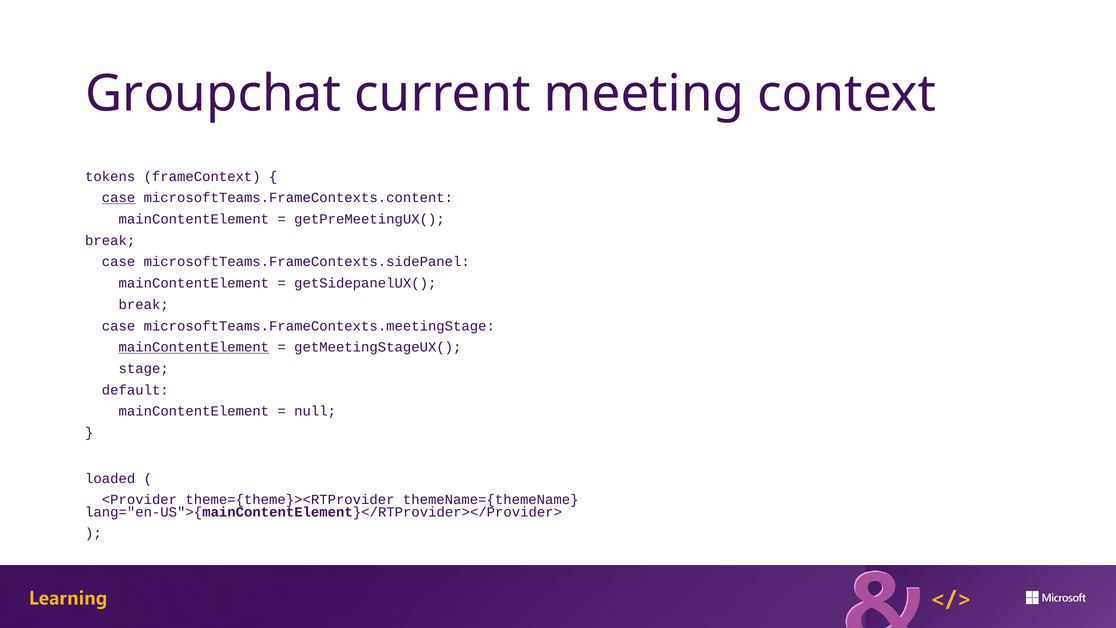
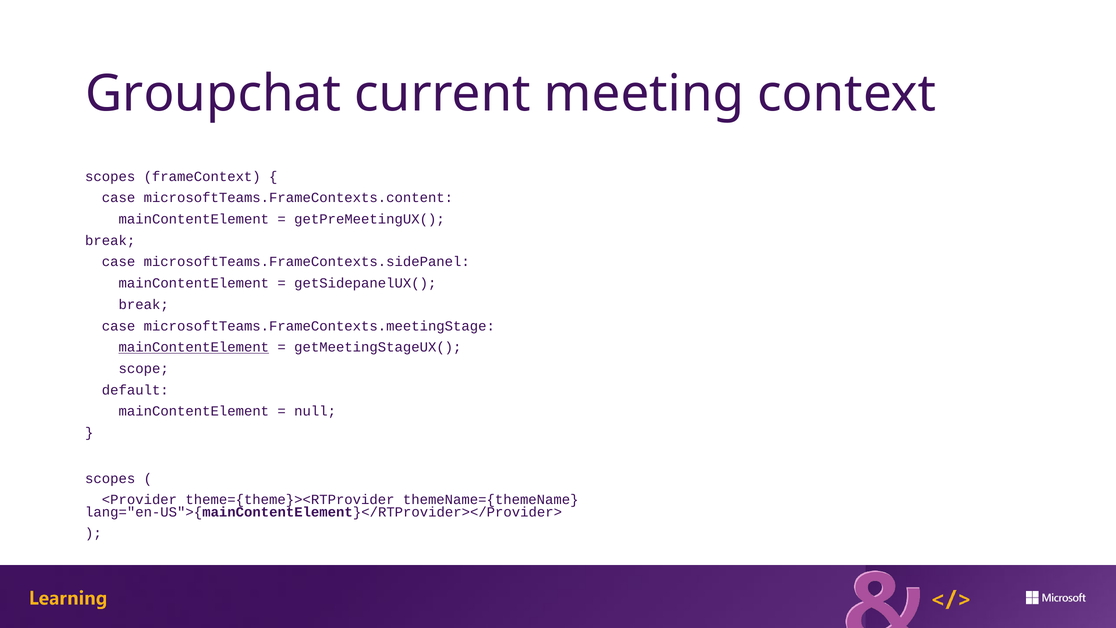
tokens: tokens -> scopes (110, 176)
case underline: present -> none (119, 198)
stage: stage -> scope (144, 369)
loaded: loaded -> scopes (110, 478)
